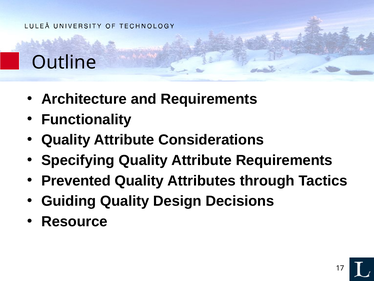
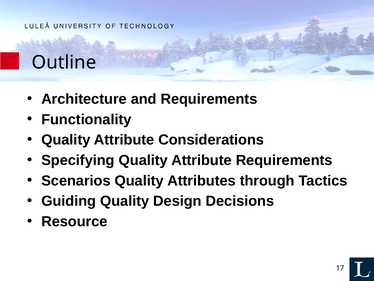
Prevented: Prevented -> Scenarios (76, 180)
